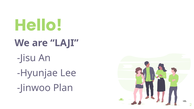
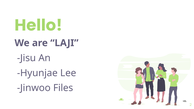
Plan: Plan -> Files (63, 88)
